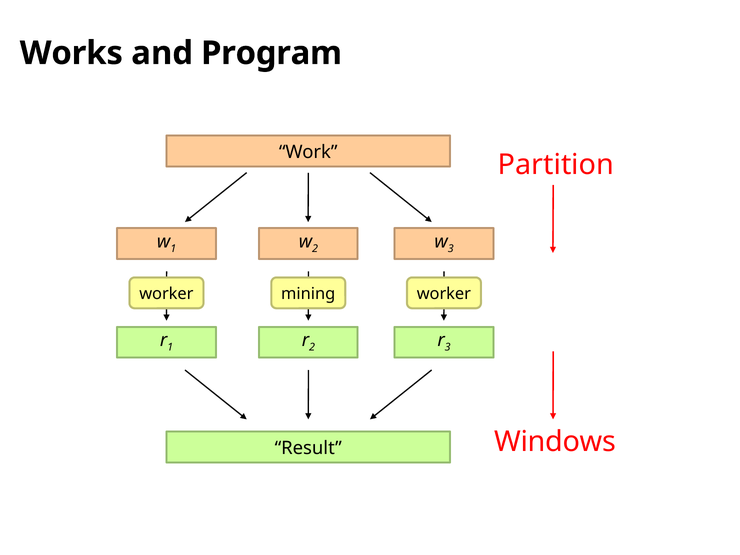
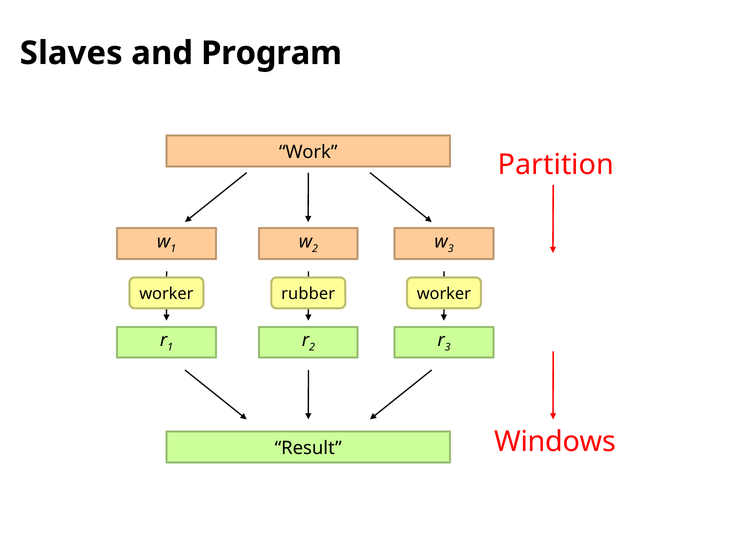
Works: Works -> Slaves (71, 53)
mining: mining -> rubber (308, 294)
